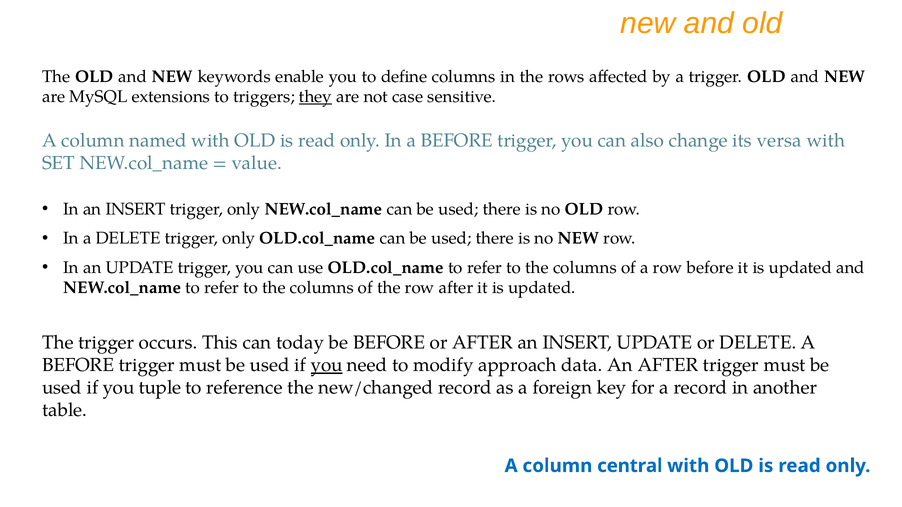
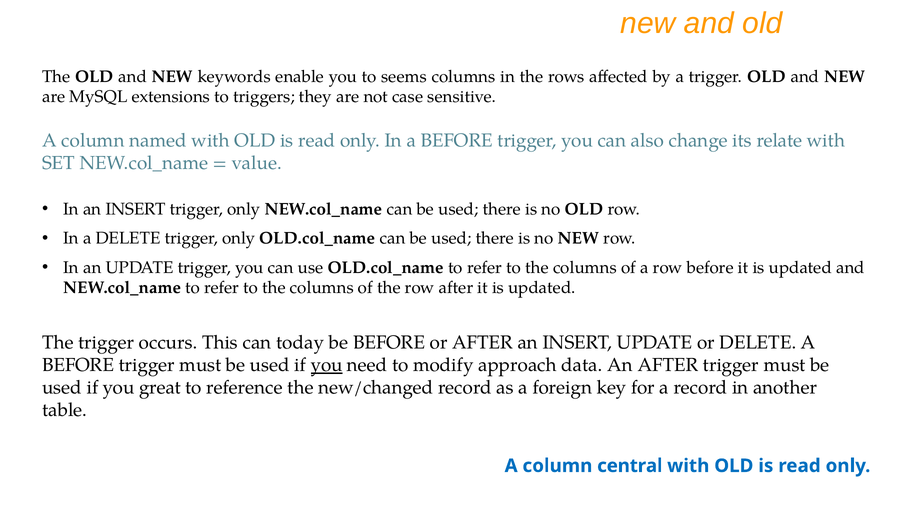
define: define -> seems (404, 77)
they underline: present -> none (315, 97)
versa: versa -> relate (779, 141)
tuple: tuple -> great (160, 388)
